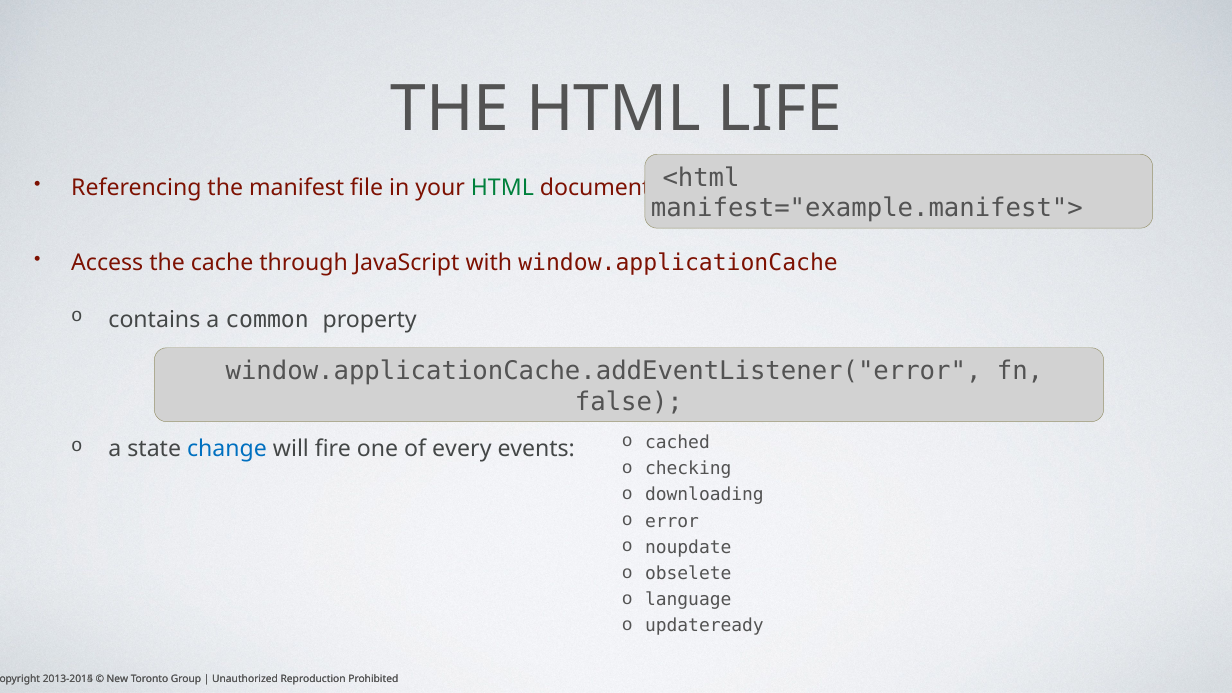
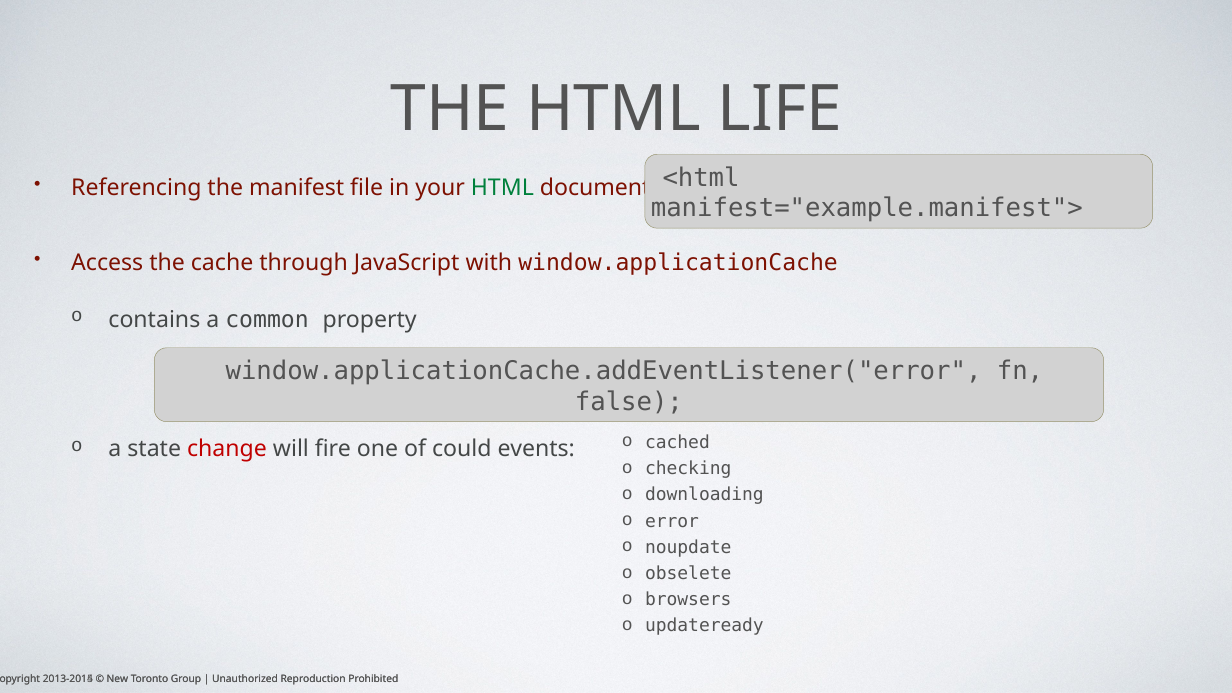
change colour: blue -> red (227, 448)
every: every -> could (462, 448)
language: language -> browsers (688, 600)
